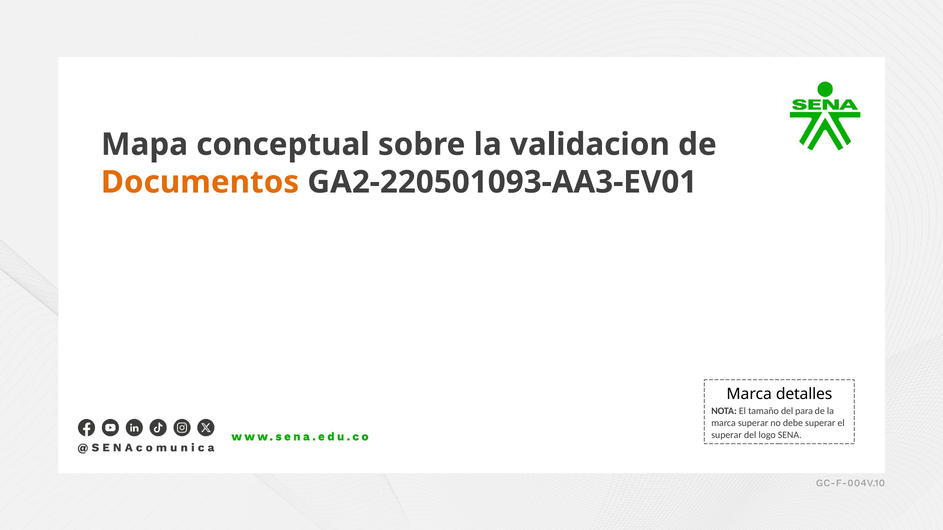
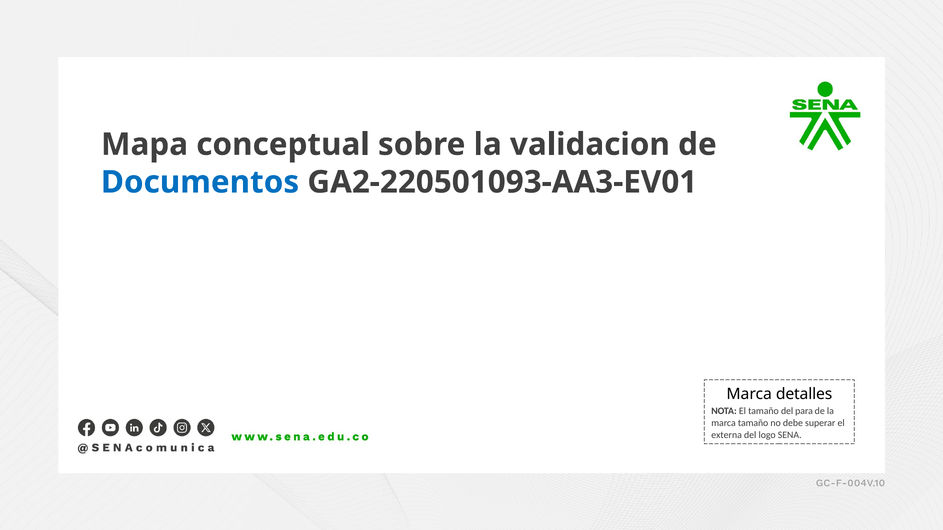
Documentos colour: orange -> blue (200, 182)
marca superar: superar -> tamaño (753, 423)
superar: superar -> externa (727, 435)
